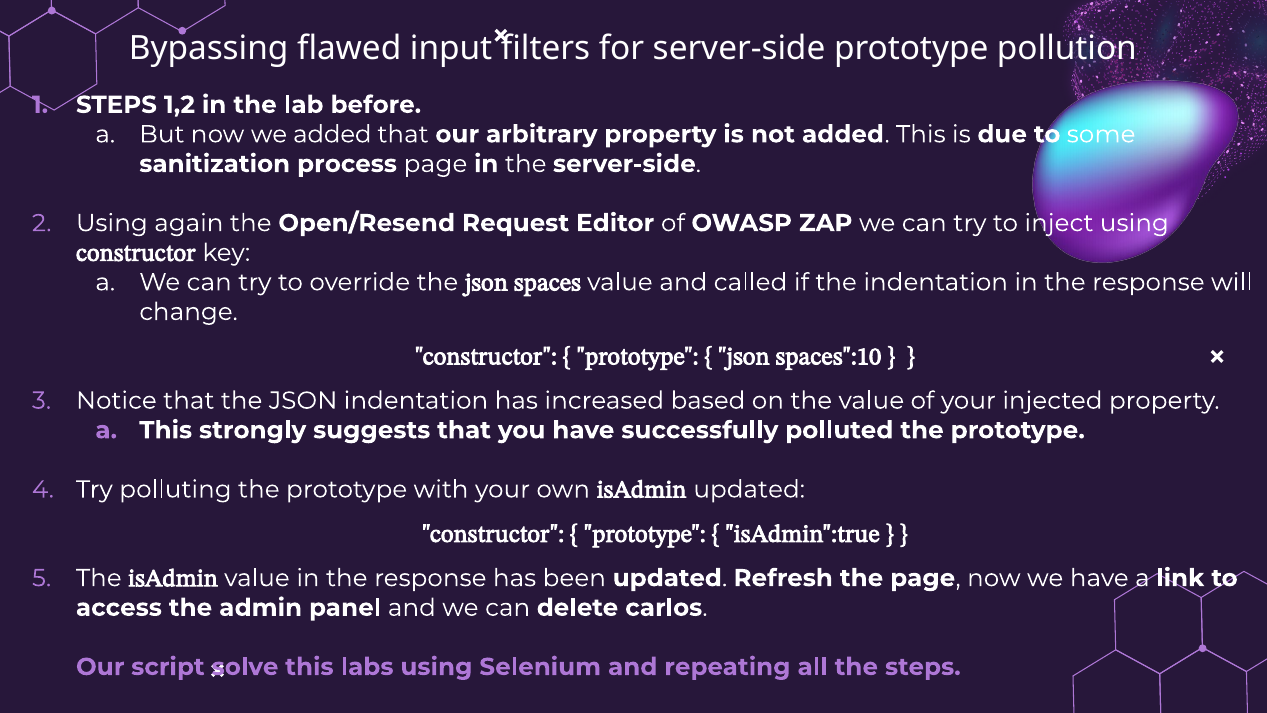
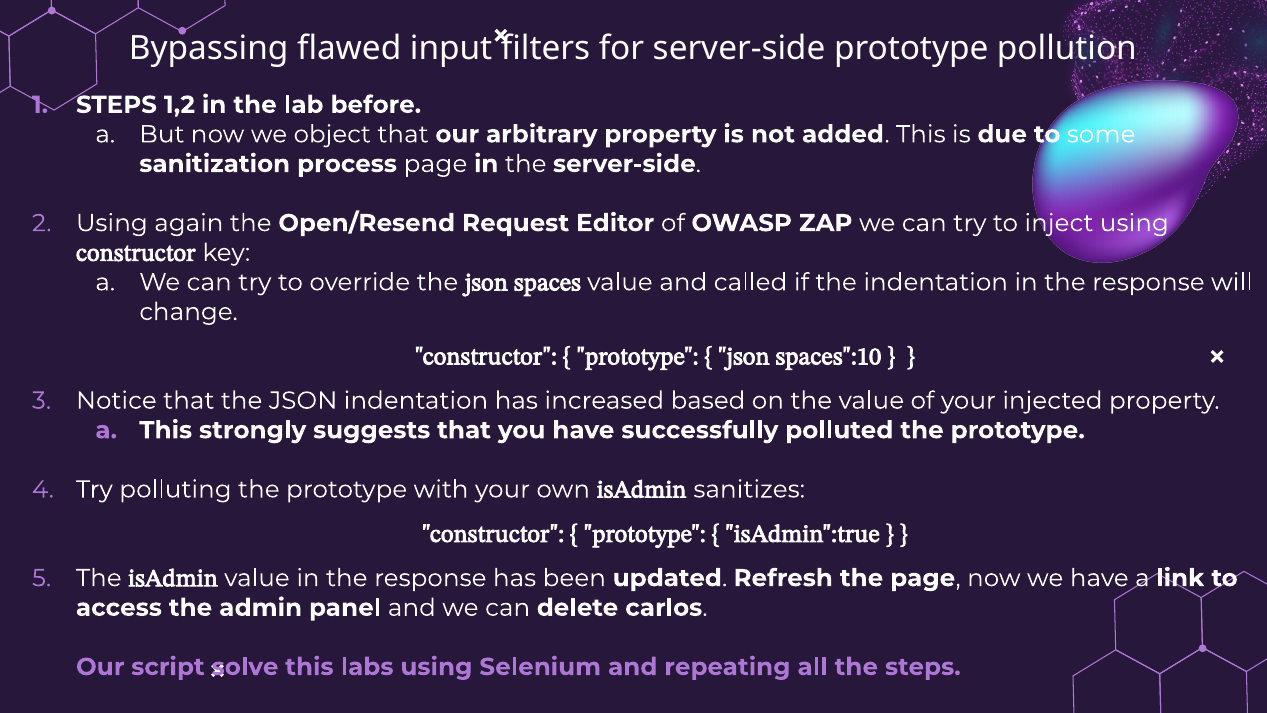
we added: added -> object (332, 134)
updated: updated -> sanitizes (749, 489)
